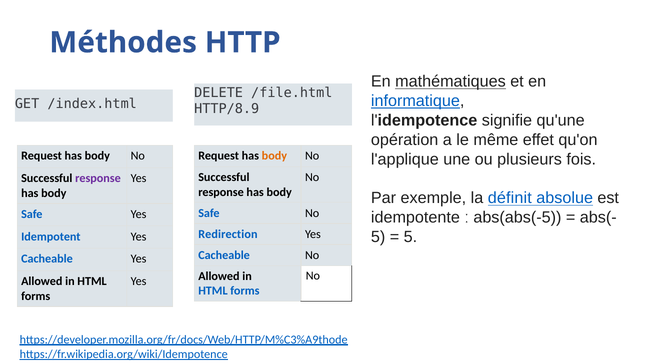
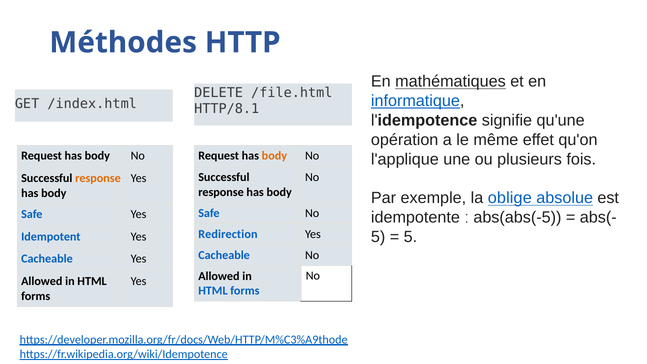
HTTP/8.9: HTTP/8.9 -> HTTP/8.1 (227, 109)
response colour: purple -> orange (98, 178)
définit: définit -> oblige (510, 198)
